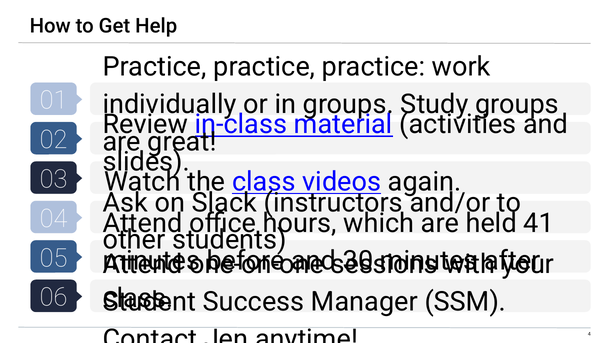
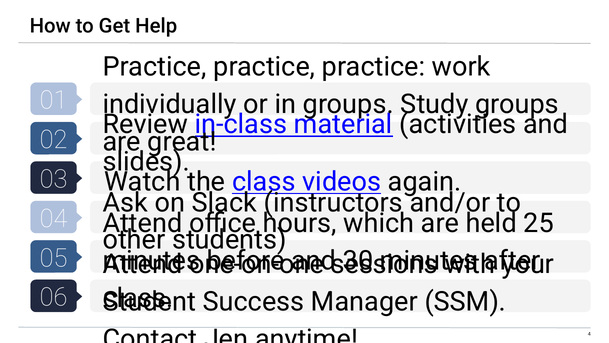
41: 41 -> 25 (539, 223)
